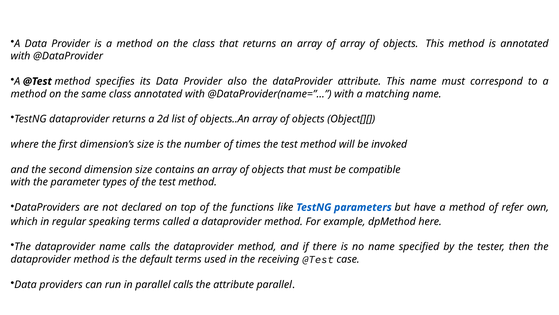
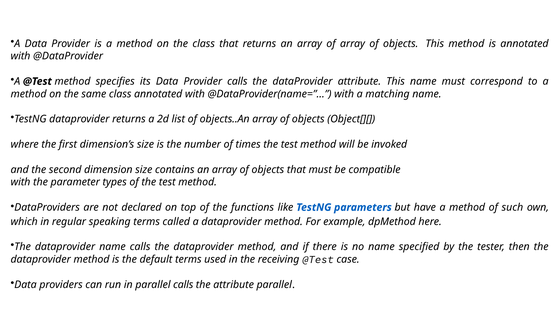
Provider also: also -> calls (237, 81)
refer: refer -> such (512, 207)
